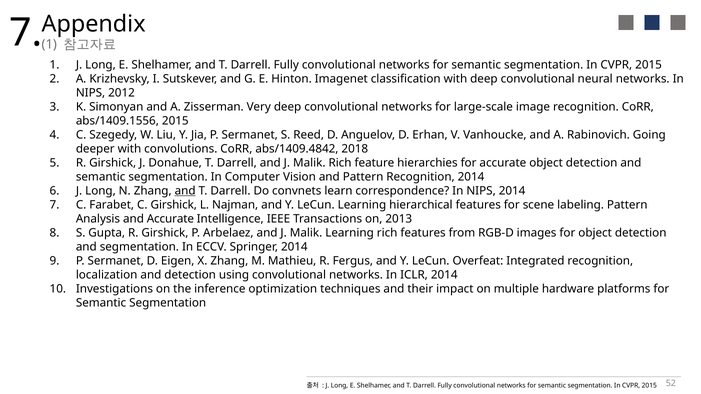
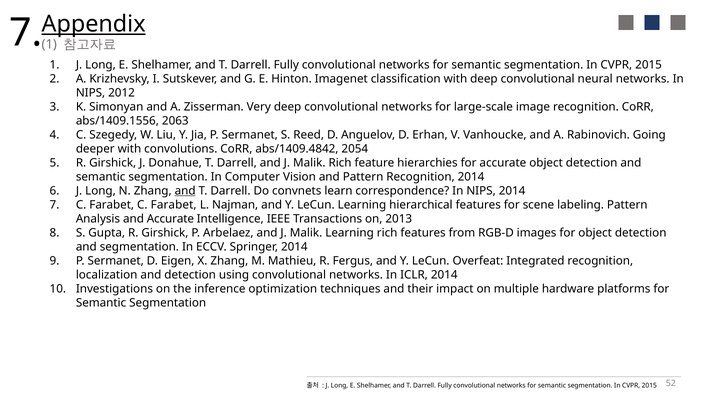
Appendix underline: none -> present (94, 24)
abs/1409.1556 2015: 2015 -> 2063 (175, 121)
2018: 2018 -> 2054 (355, 149)
Farabet C Girshick: Girshick -> Farabet (174, 205)
